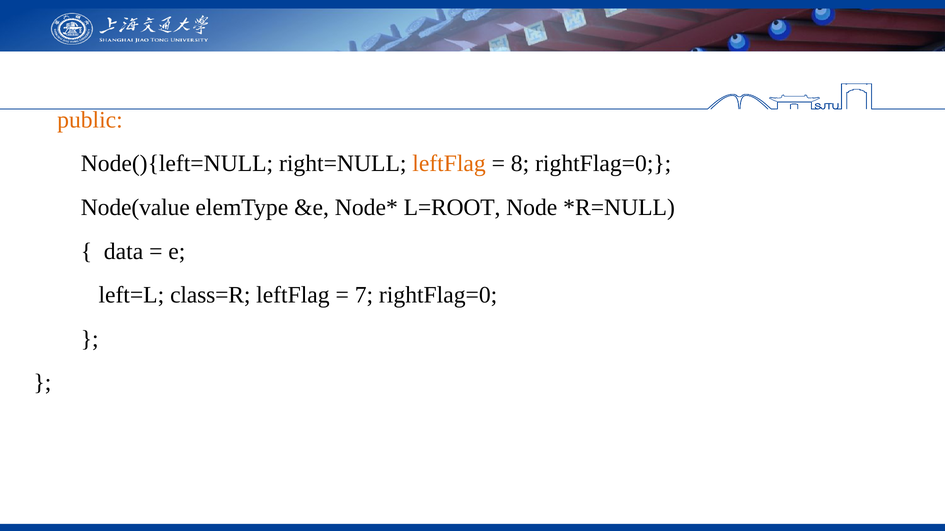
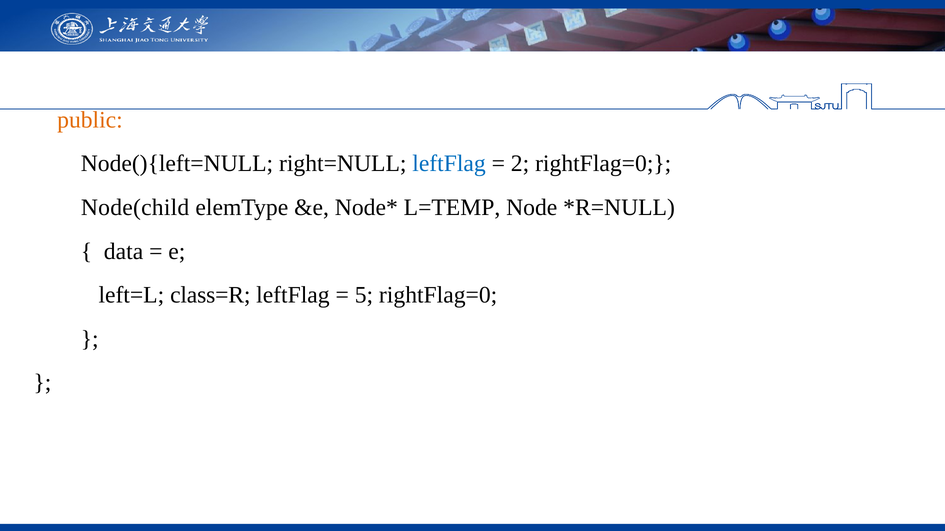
leftFlag colour: orange -> blue (449, 164)
8: 8 -> 2 (520, 164)
Node(value: Node(value -> Node(child (135, 208)
L=ROOT: L=ROOT -> L=TEMP (452, 208)
7: 7 -> 5 (364, 295)
